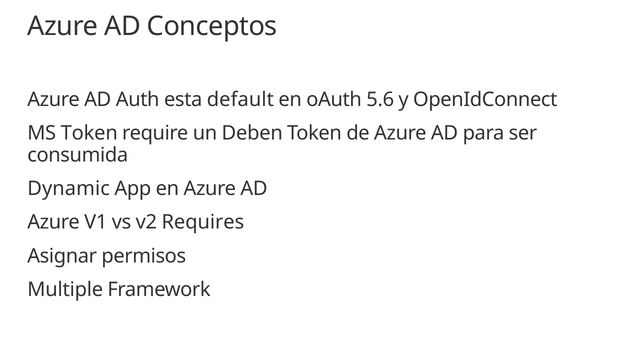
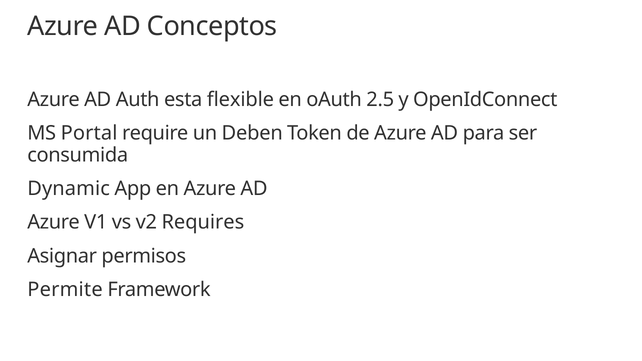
default: default -> flexible (240, 100)
5.6: 5.6 -> 2.5 (380, 100)
MS Token: Token -> Portal (89, 133)
Multiple: Multiple -> Permite (65, 290)
